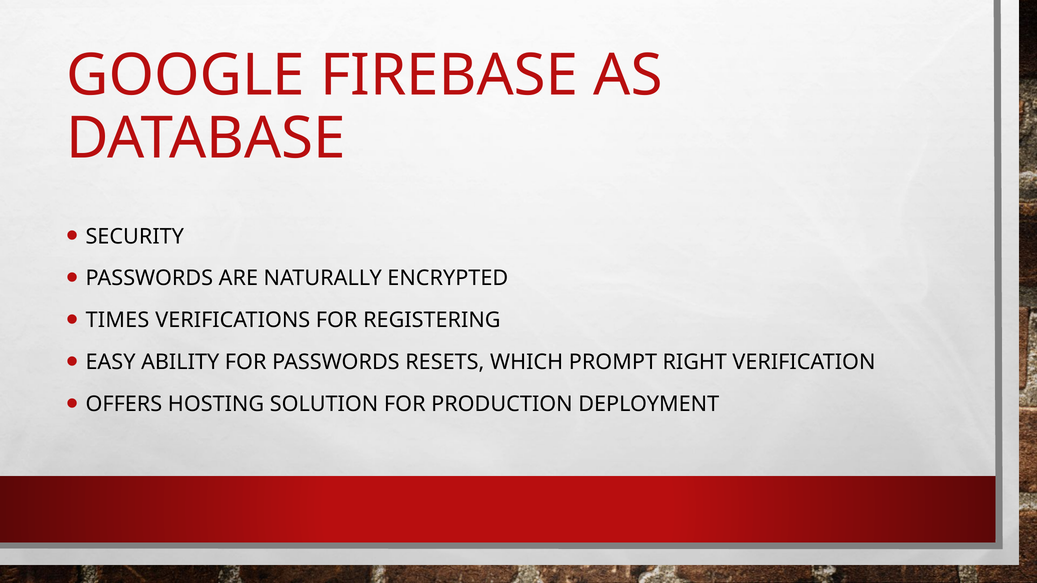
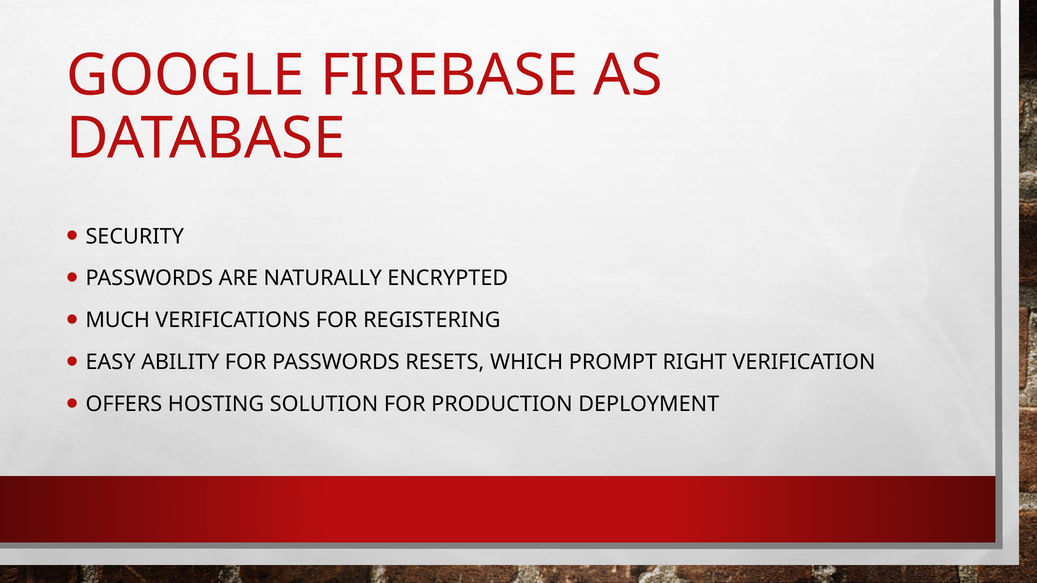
TIMES: TIMES -> MUCH (118, 320)
